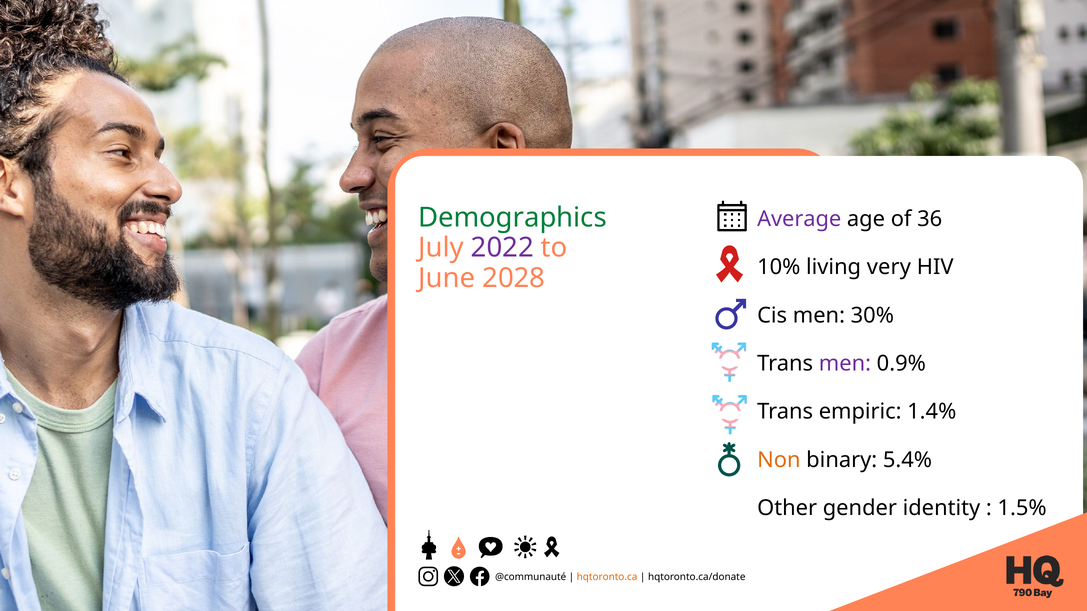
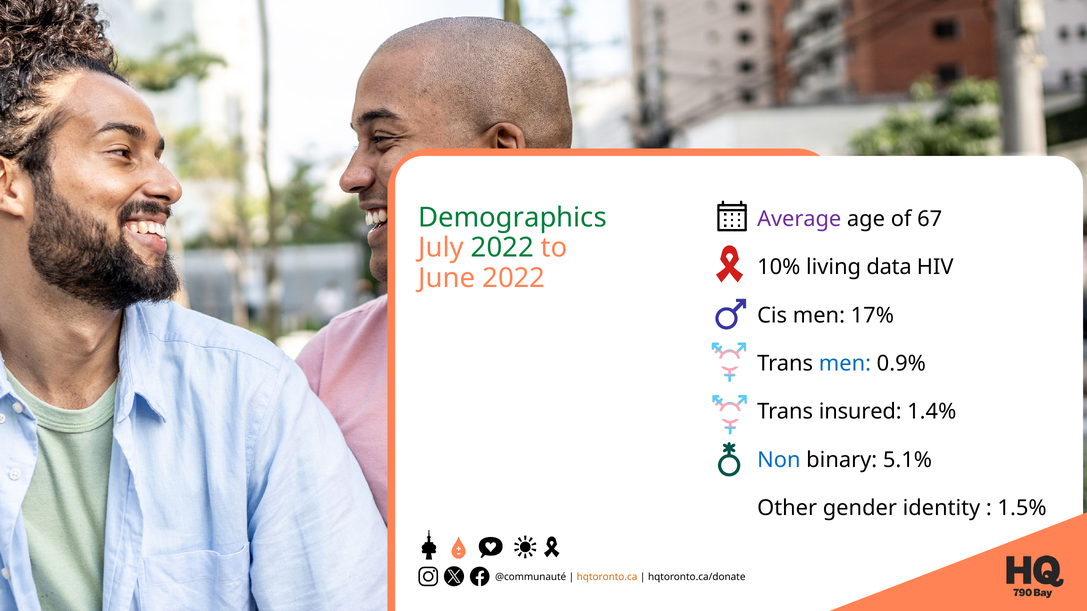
36: 36 -> 67 (930, 219)
2022 colour: purple -> green (502, 248)
very: very -> data (889, 267)
June 2028: 2028 -> 2022 (514, 278)
30%: 30% -> 17% (872, 316)
men colour: purple -> blue (845, 364)
empiric: empiric -> insured (860, 412)
Non colour: orange -> blue (779, 460)
5.4%: 5.4% -> 5.1% (907, 460)
